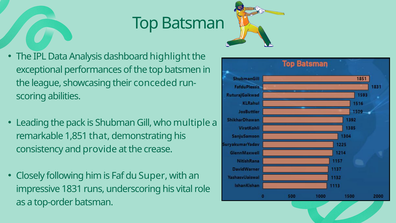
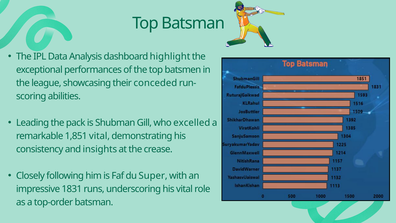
multiple: multiple -> excelled (192, 123)
1,851 that: that -> vital (99, 136)
provide: provide -> insights (100, 149)
